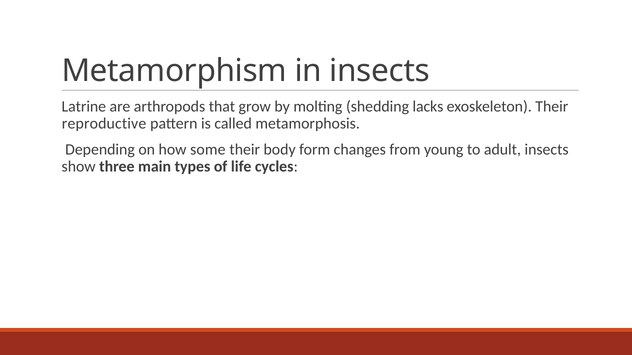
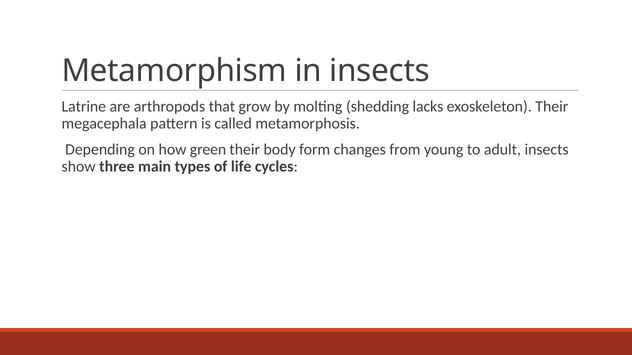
reproductive: reproductive -> megacephala (104, 124)
some: some -> green (208, 150)
